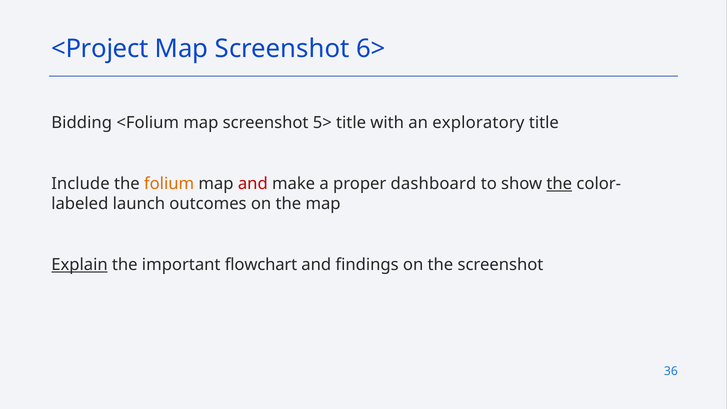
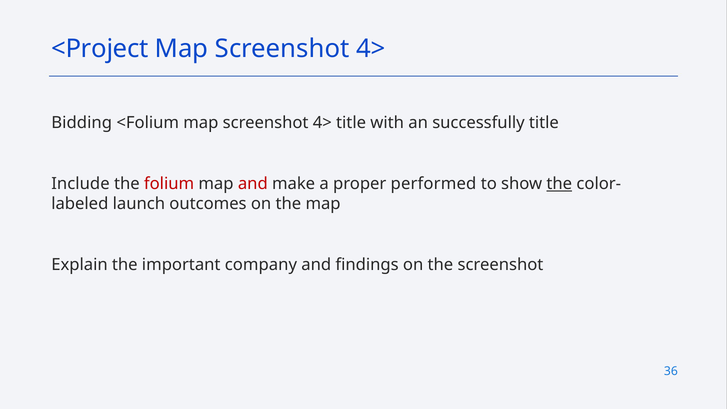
6>: 6> -> 4> (371, 49)
<Folium map screenshot 5>: 5> -> 4> (322, 123)
exploratory: exploratory -> successfully (478, 123)
folium colour: orange -> red (169, 184)
dashboard: dashboard -> performed (433, 184)
Explain underline: present -> none (79, 265)
flowchart: flowchart -> company (261, 265)
